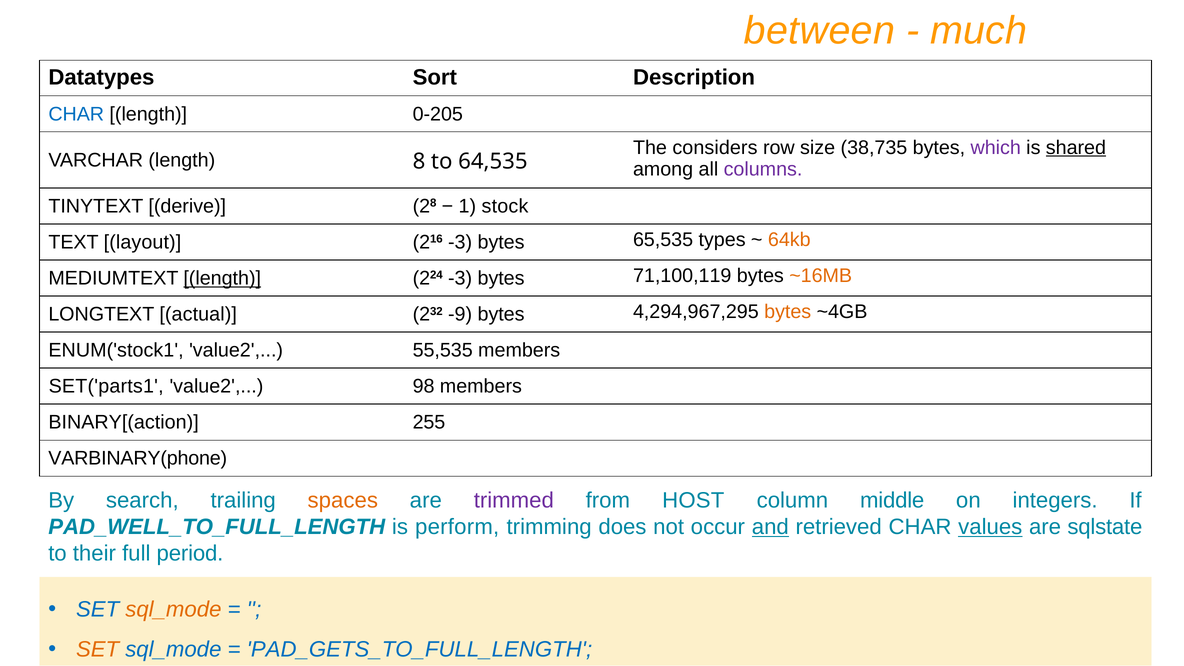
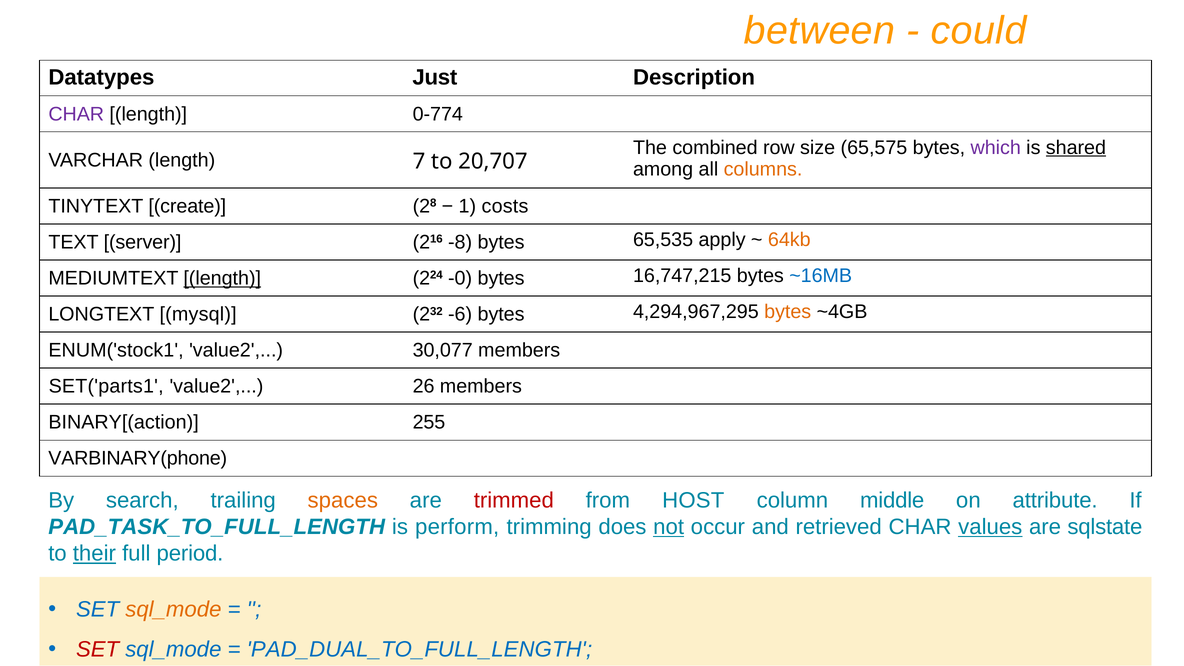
much: much -> could (979, 31)
Sort: Sort -> Just (435, 78)
CHAR colour: blue -> purple (76, 114)
0-205: 0-205 -> 0-774 (438, 114)
considers: considers -> combined (715, 148)
38,735: 38,735 -> 65,575 (874, 148)
8: 8 -> 7 (419, 161)
64,535: 64,535 -> 20,707 (493, 161)
columns colour: purple -> orange (763, 169)
derive: derive -> create (187, 206)
stock: stock -> costs (505, 206)
layout: layout -> server (143, 242)
216 -3: -3 -> -8 (460, 242)
types: types -> apply (722, 240)
224 -3: -3 -> -0 (460, 278)
71,100,119: 71,100,119 -> 16,747,215 (682, 276)
~16MB colour: orange -> blue (821, 276)
actual: actual -> mysql (198, 314)
-9: -9 -> -6 (460, 314)
55,535: 55,535 -> 30,077 (443, 350)
98: 98 -> 26 (424, 386)
trimmed colour: purple -> red (514, 500)
integers: integers -> attribute (1055, 500)
PAD_WELL_TO_FULL_LENGTH: PAD_WELL_TO_FULL_LENGTH -> PAD_TASK_TO_FULL_LENGTH (217, 527)
not underline: none -> present (669, 527)
and underline: present -> none (770, 527)
their underline: none -> present (94, 554)
SET colour: orange -> red (98, 649)
PAD_GETS_TO_FULL_LENGTH: PAD_GETS_TO_FULL_LENGTH -> PAD_DUAL_TO_FULL_LENGTH (419, 649)
